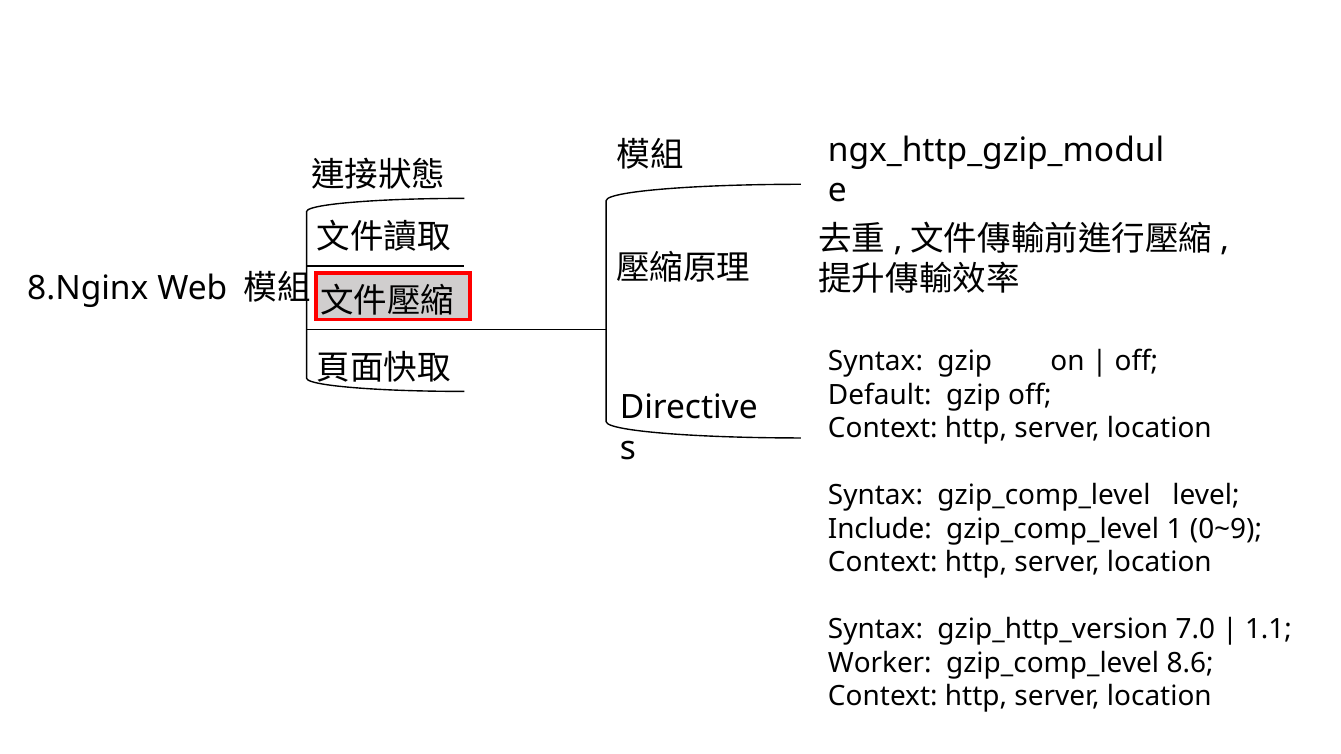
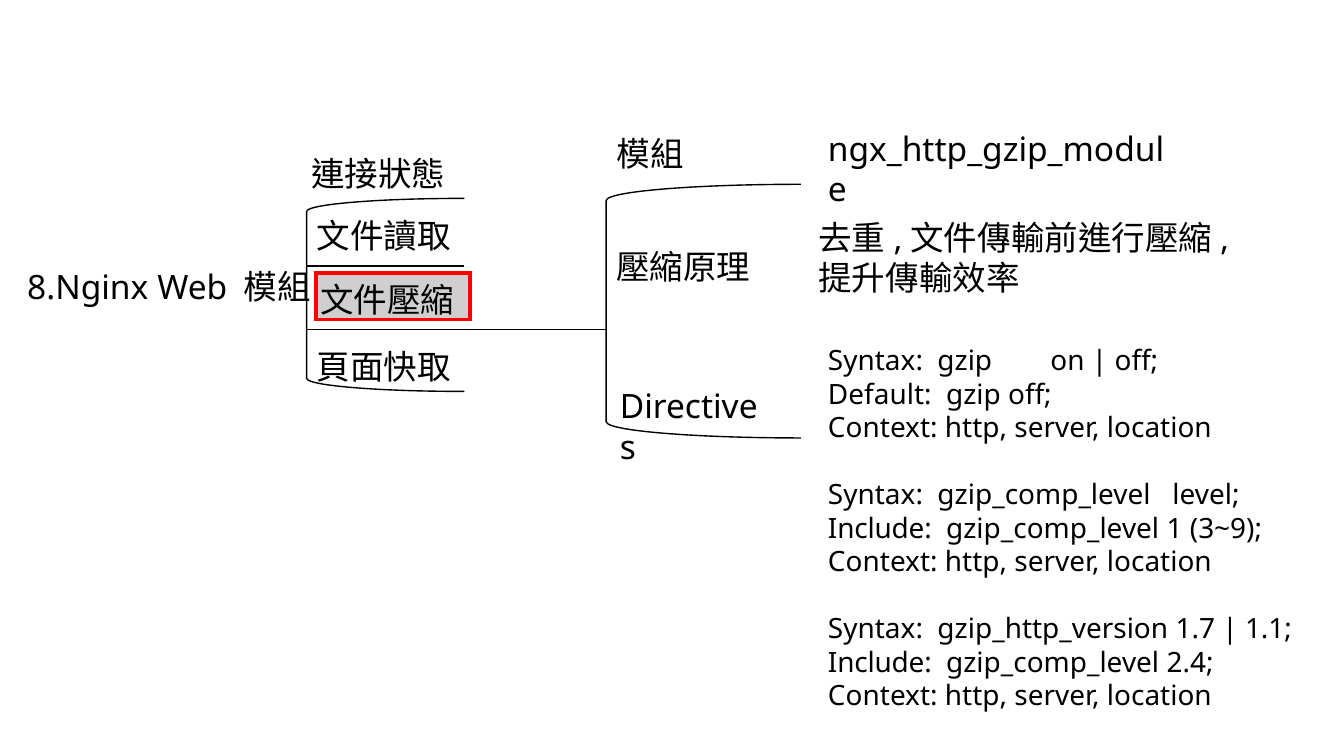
0~9: 0~9 -> 3~9 (1226, 529)
7.0: 7.0 -> 1.7 (1195, 630)
Worker: Worker -> Include (880, 663)
8.6: 8.6 -> 2.4 (1190, 663)
